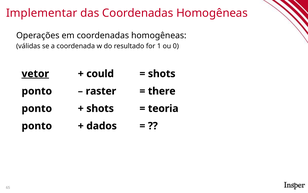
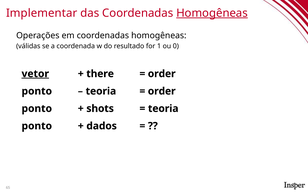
Homogêneas underline: none -> present (212, 13)
could: could -> there (100, 74)
shots: shots -> order (162, 74)
raster: raster -> teoria (101, 91)
there: there -> order (162, 91)
